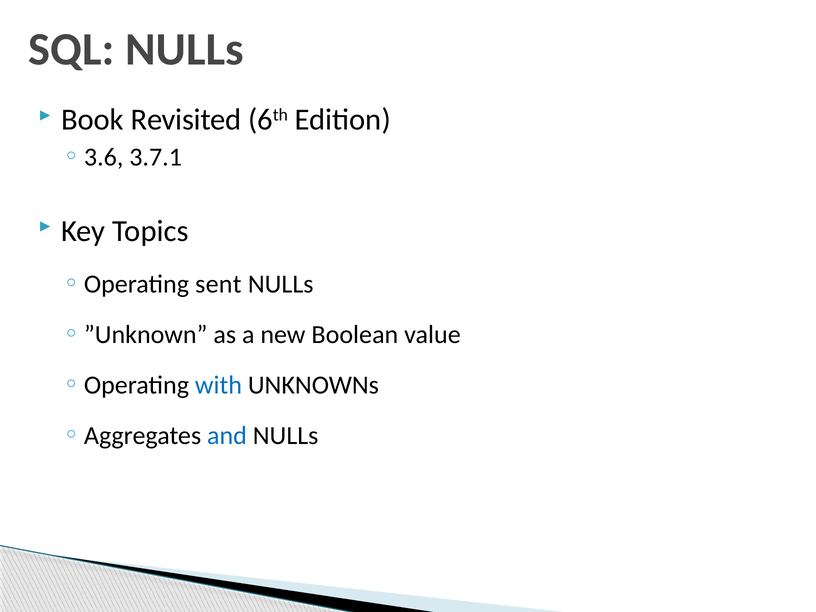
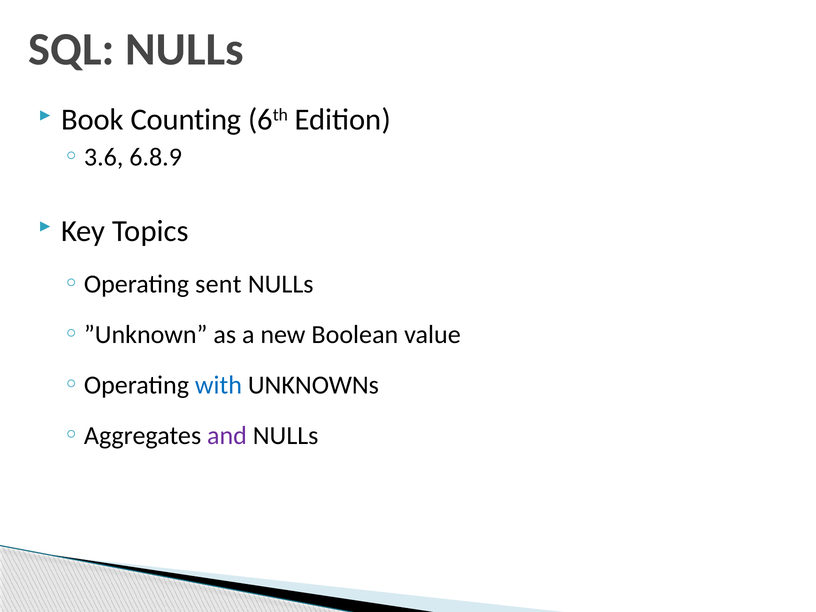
Revisited: Revisited -> Counting (186, 120)
3.7.1: 3.7.1 -> 6.8.9 (156, 157)
and colour: blue -> purple (227, 436)
